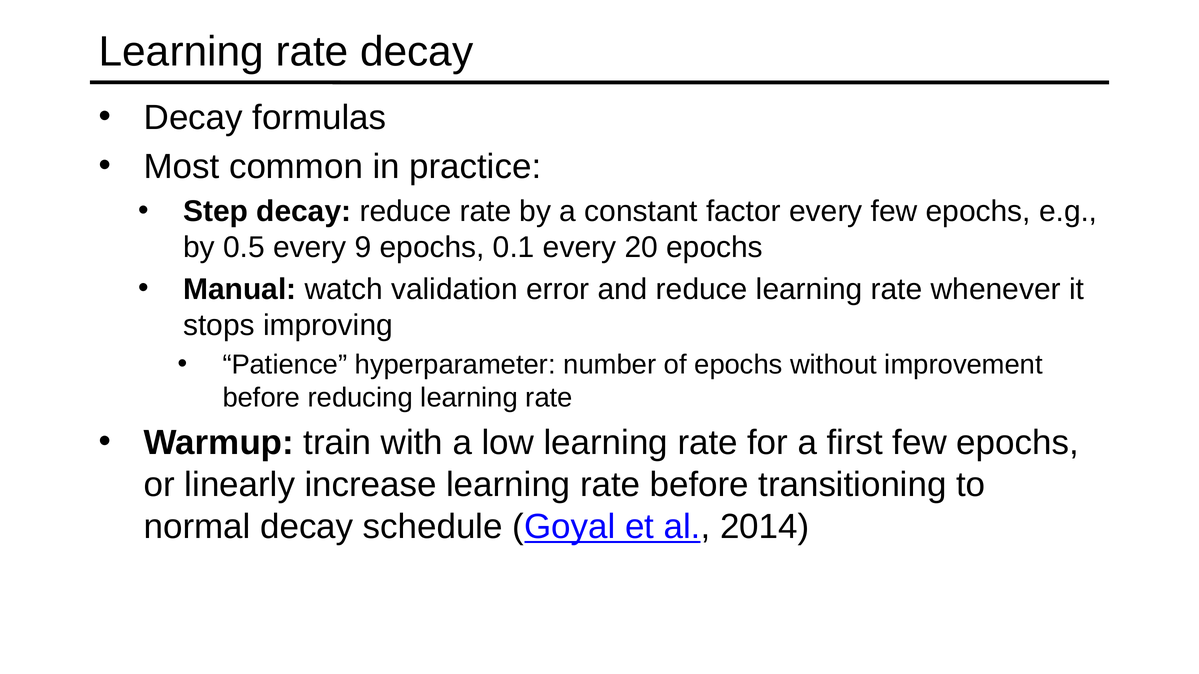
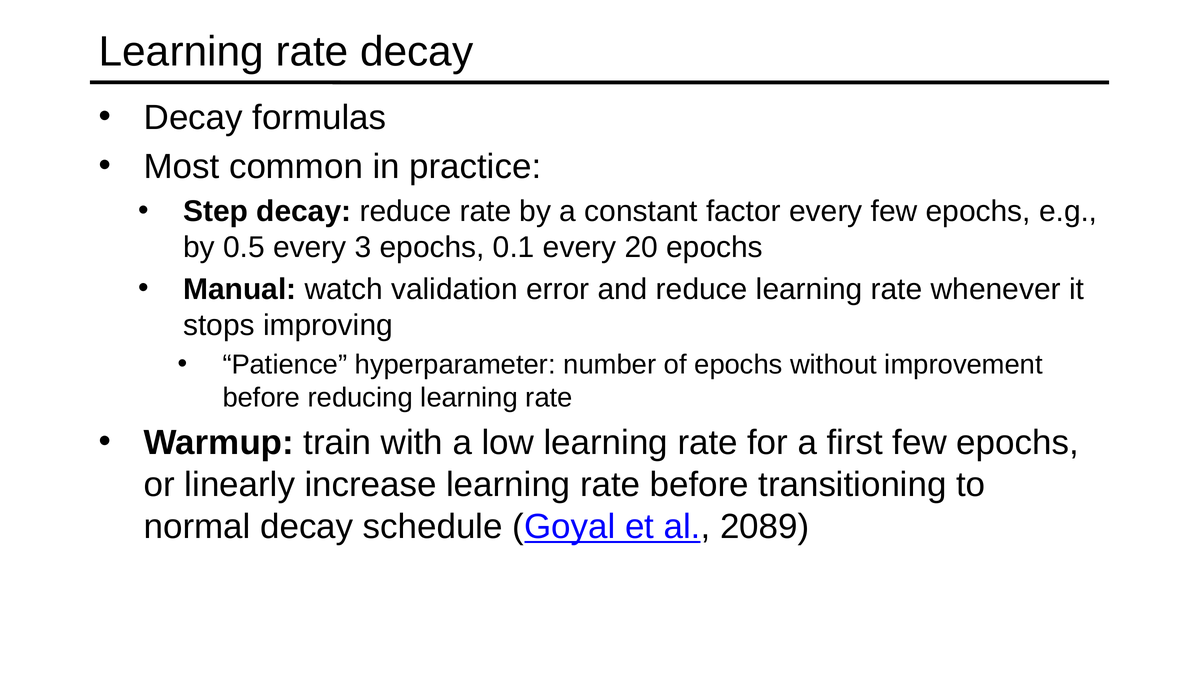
9: 9 -> 3 (363, 247)
2014: 2014 -> 2089 (765, 527)
